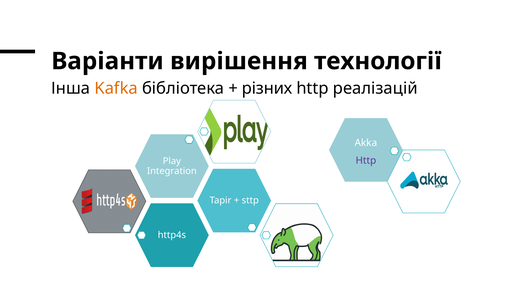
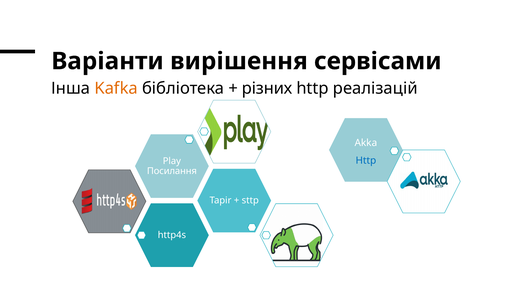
технології: технології -> сервісами (378, 61)
Http colour: purple -> blue (366, 161)
Integration: Integration -> Посилання (172, 171)
